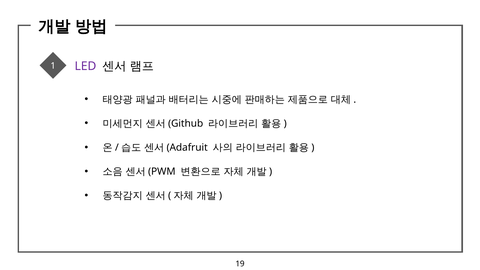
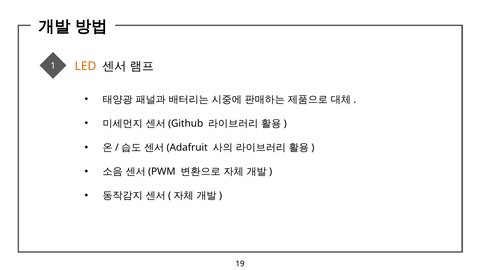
LED colour: purple -> orange (85, 66)
